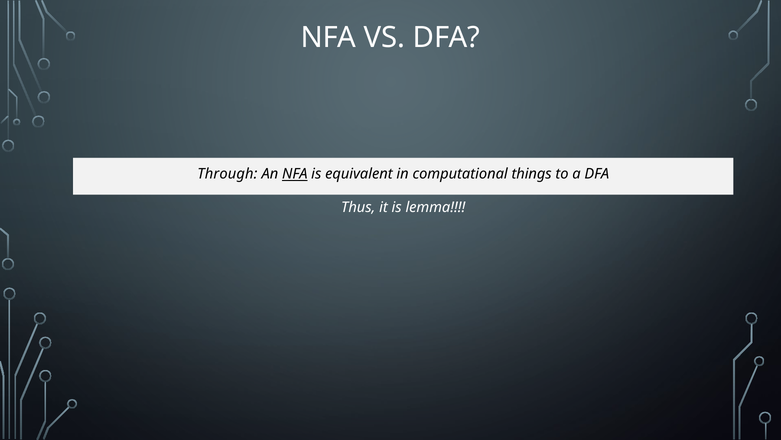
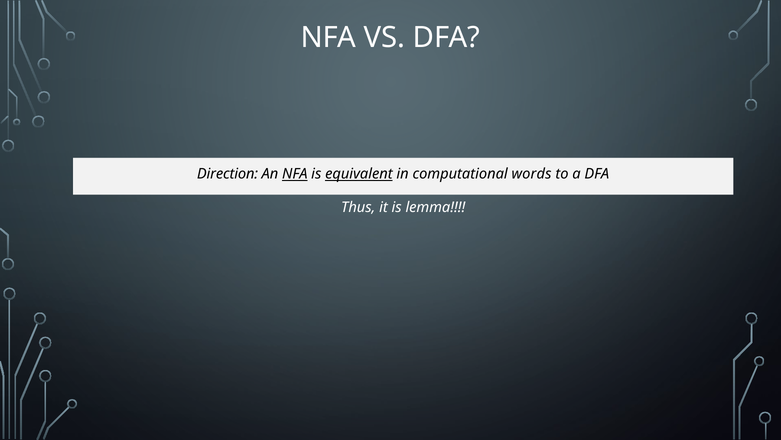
Through: Through -> Direction (228, 174)
equivalent underline: none -> present (359, 174)
things: things -> words (532, 174)
